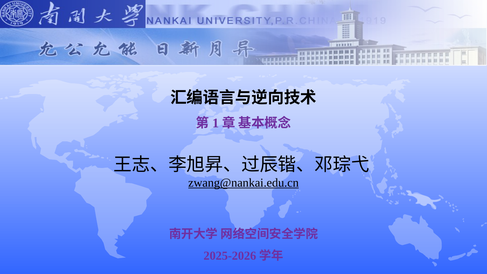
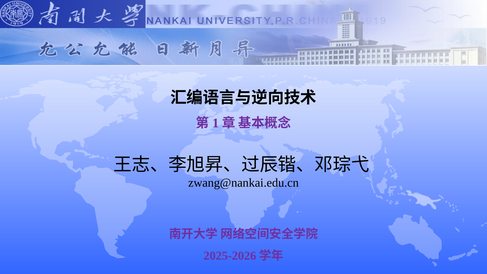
zwang@nankai.edu.cn underline: present -> none (243, 183)
